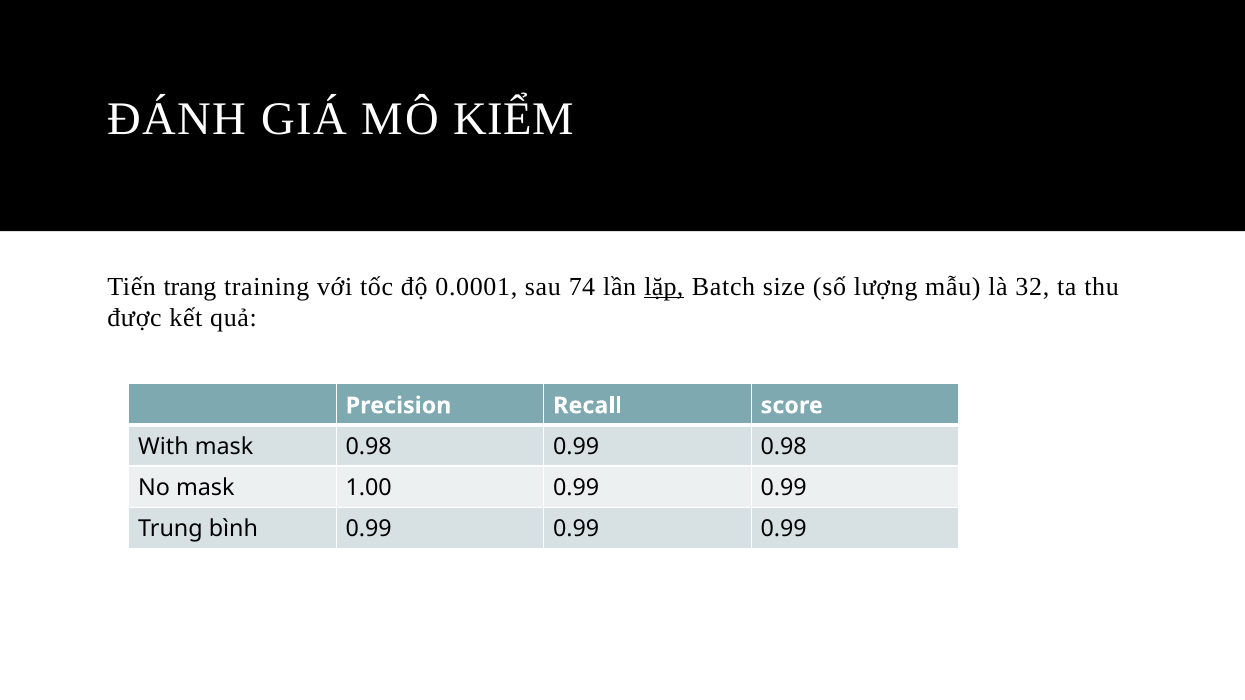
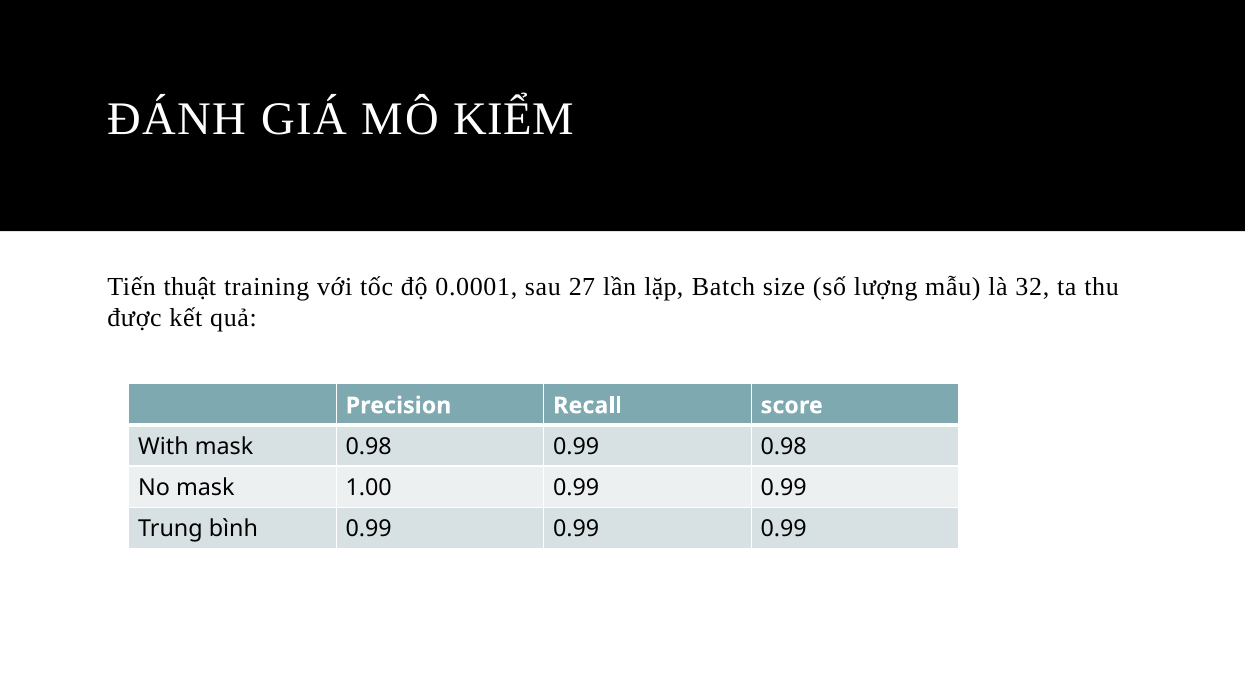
trang: trang -> thuật (190, 287)
74: 74 -> 27 (582, 287)
lặp underline: present -> none (664, 287)
